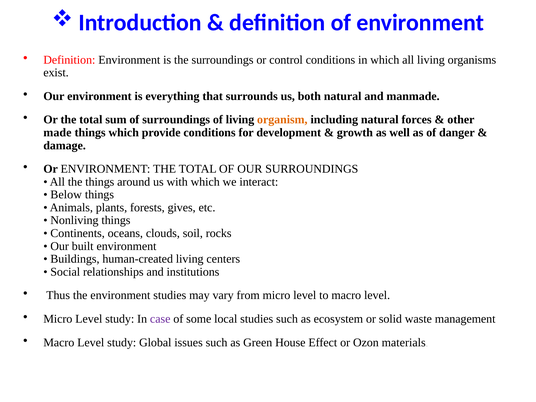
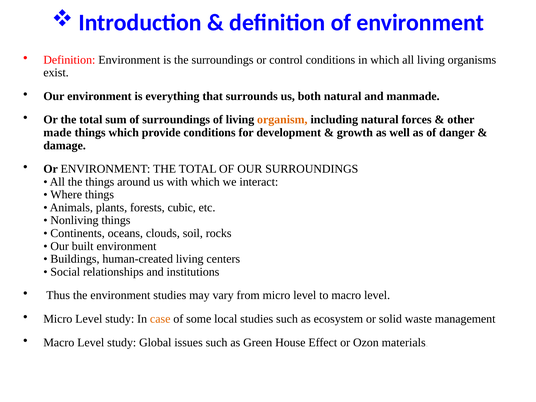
Below: Below -> Where (66, 195)
gives: gives -> cubic (182, 208)
case colour: purple -> orange (160, 319)
